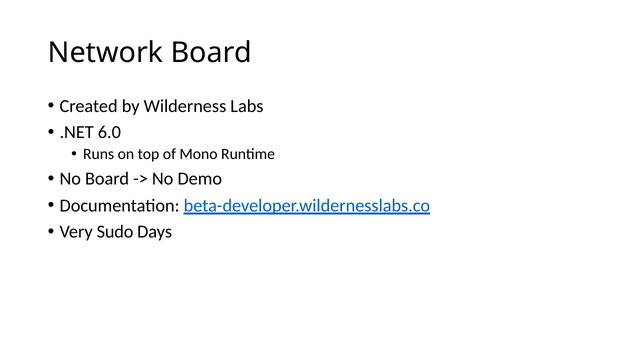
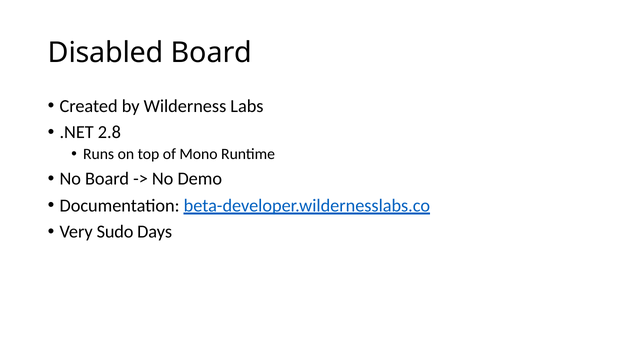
Network: Network -> Disabled (106, 53)
6.0: 6.0 -> 2.8 (109, 132)
